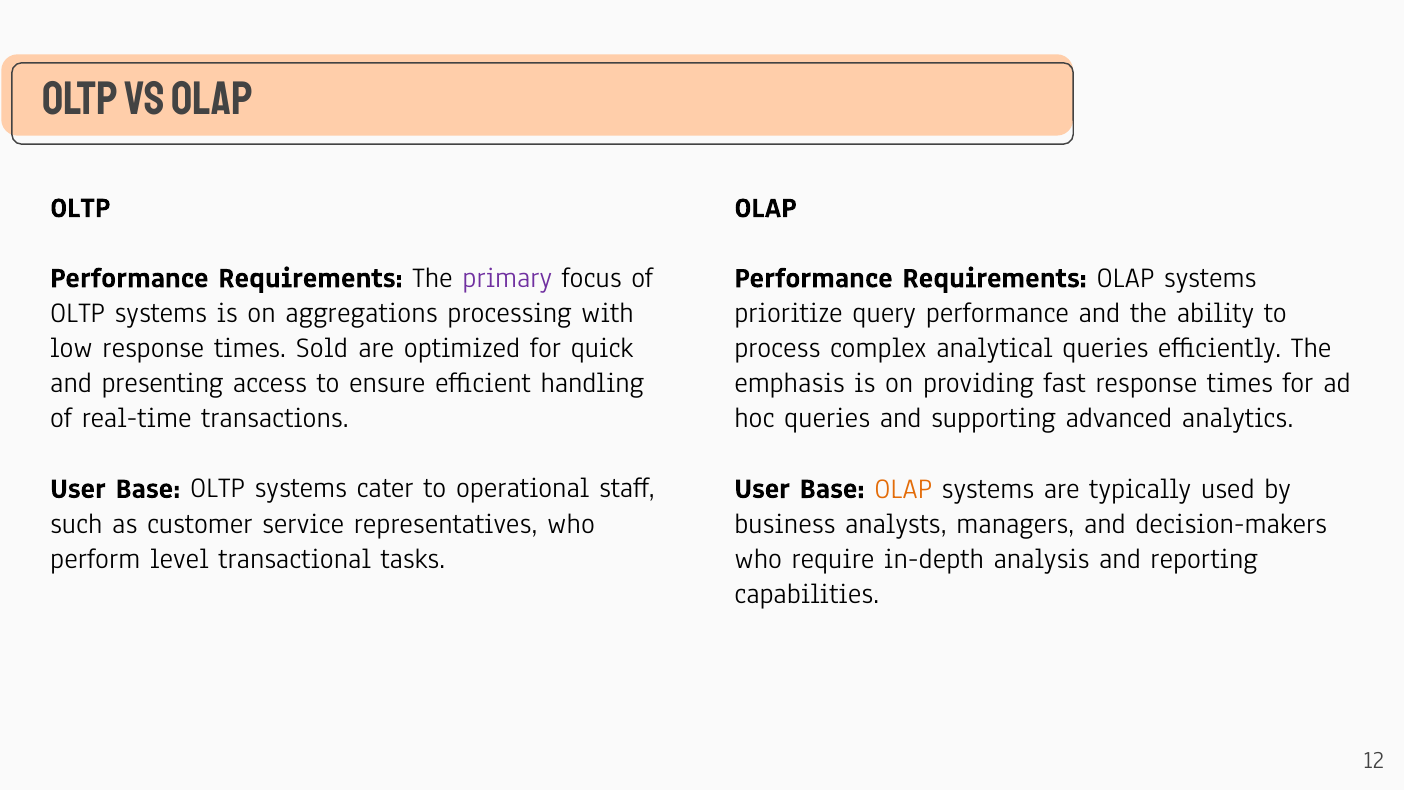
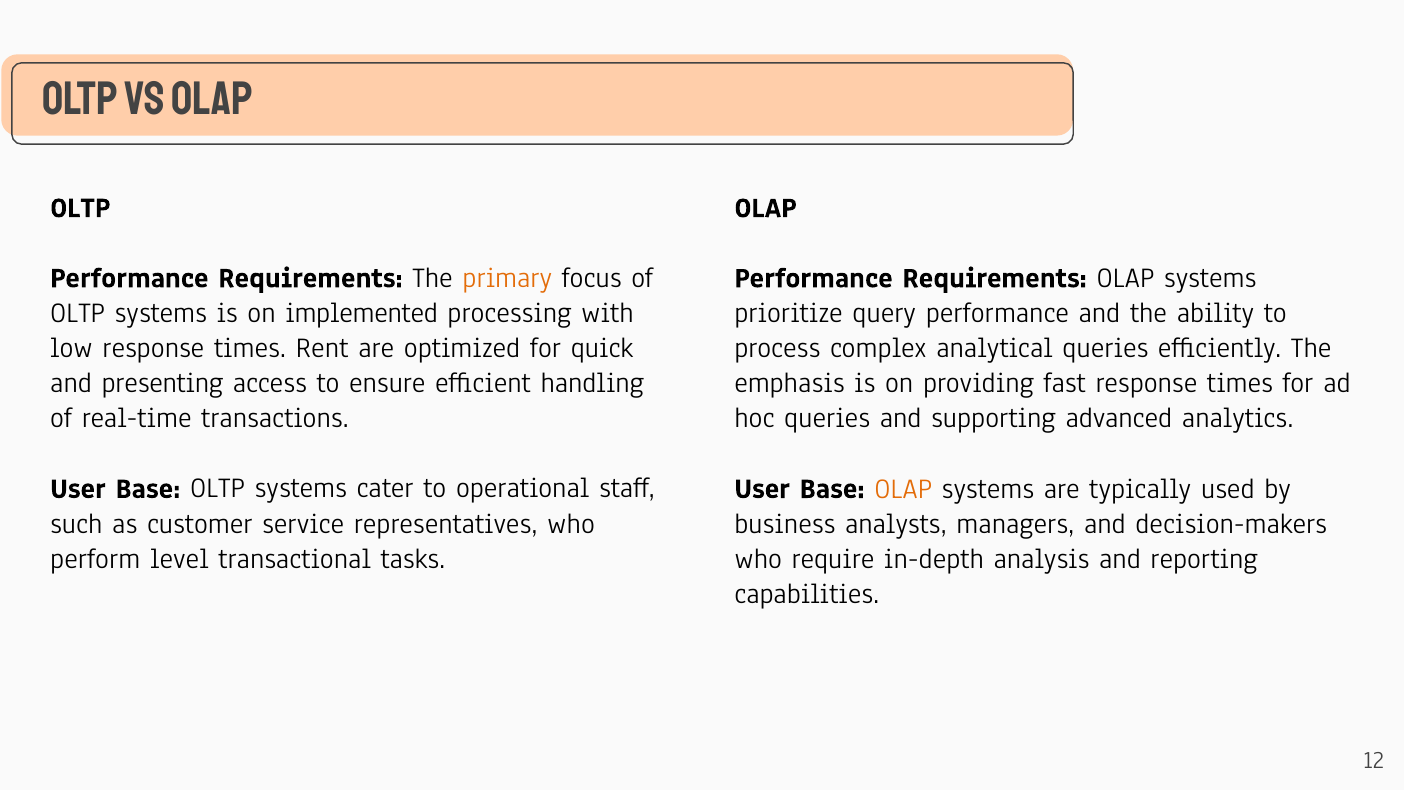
primary colour: purple -> orange (507, 278)
aggregations: aggregations -> implemented (362, 313)
Sold: Sold -> Rent (322, 348)
